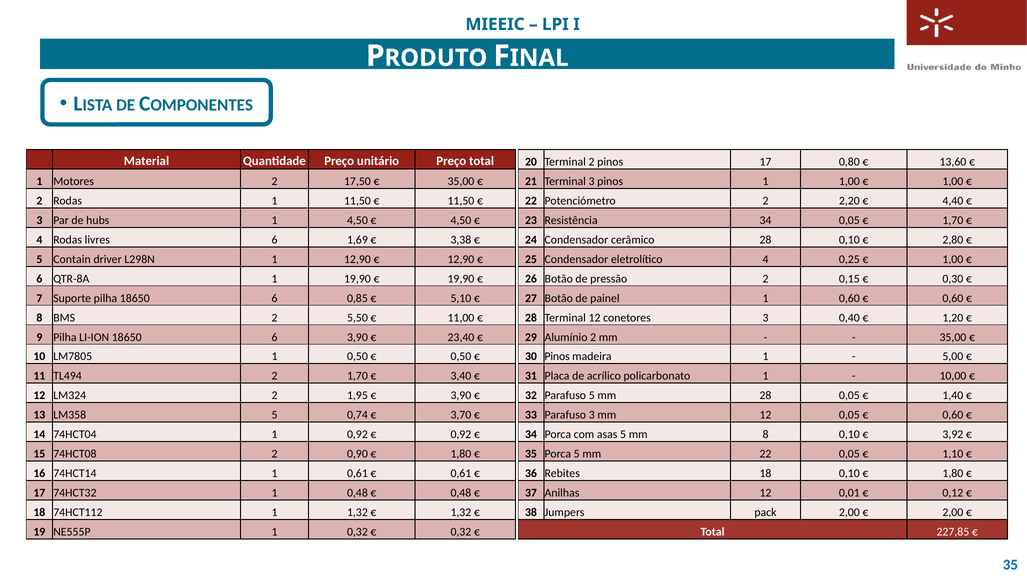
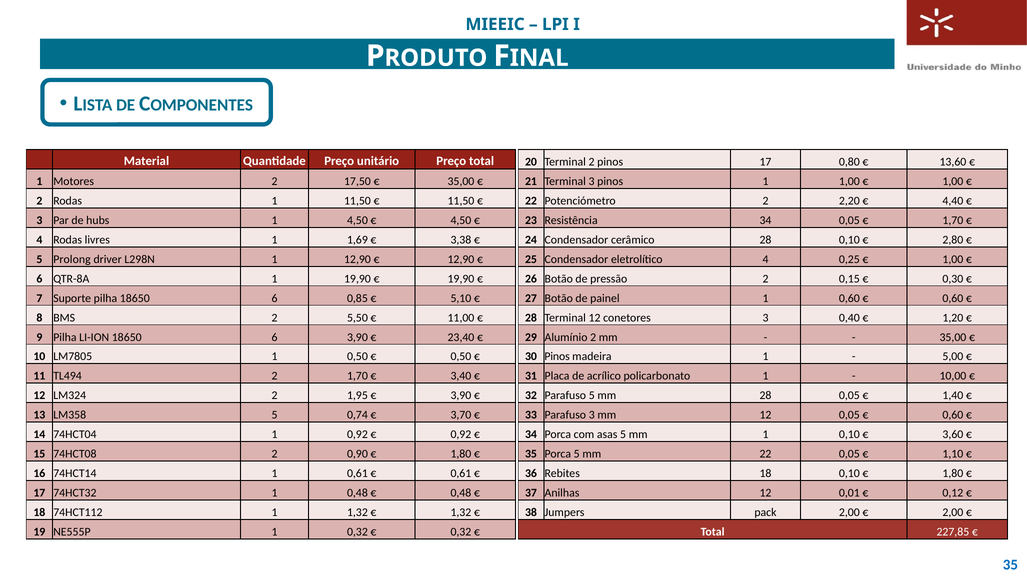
livres 6: 6 -> 1 (275, 240)
Contain: Contain -> Prolong (72, 259)
mm 8: 8 -> 1 (765, 434)
3,92: 3,92 -> 3,60 (953, 434)
